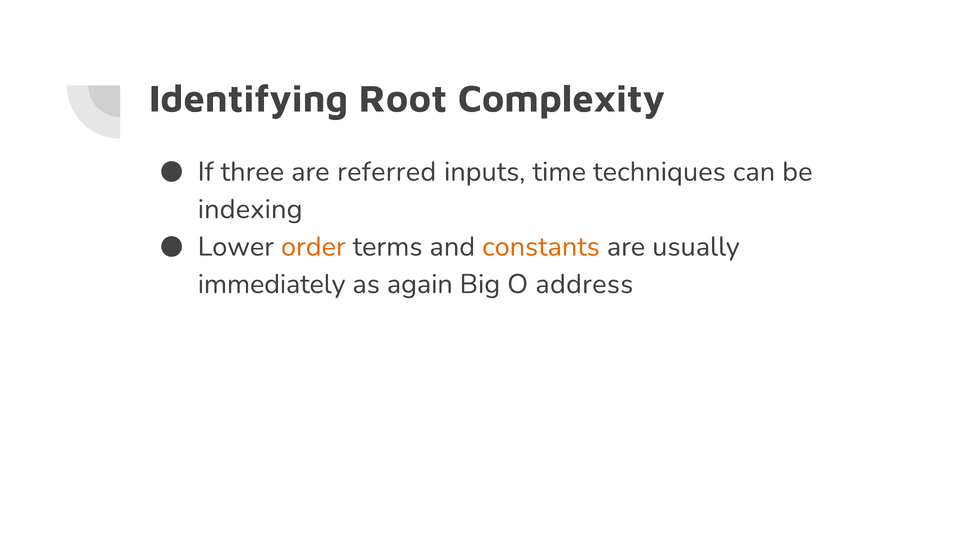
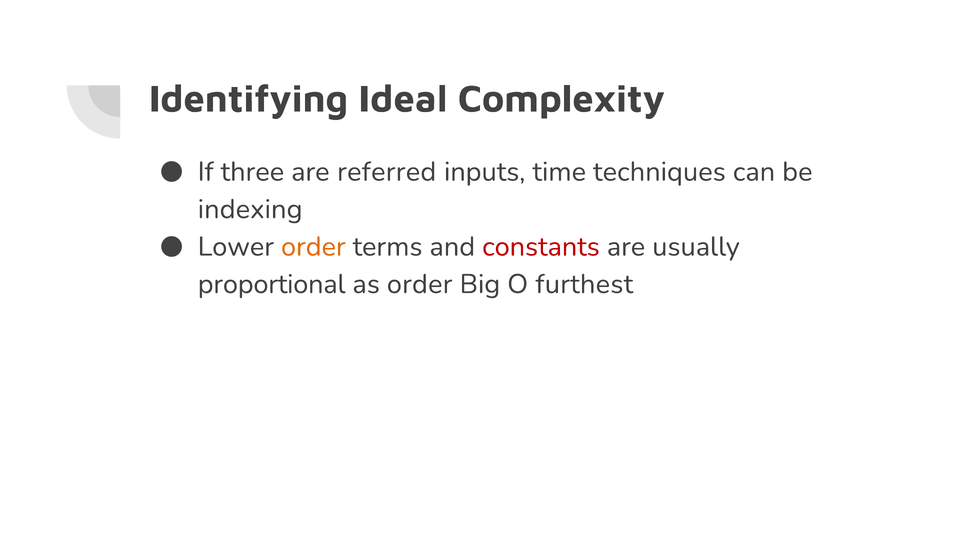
Root: Root -> Ideal (403, 99)
constants colour: orange -> red (541, 247)
immediately: immediately -> proportional (272, 284)
as again: again -> order (420, 284)
address: address -> furthest (584, 284)
